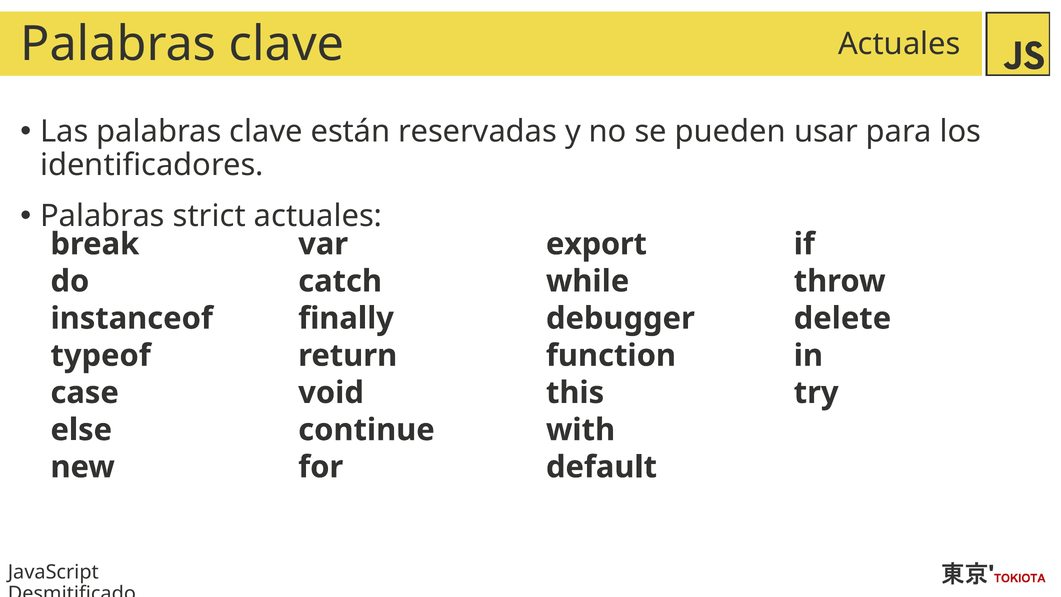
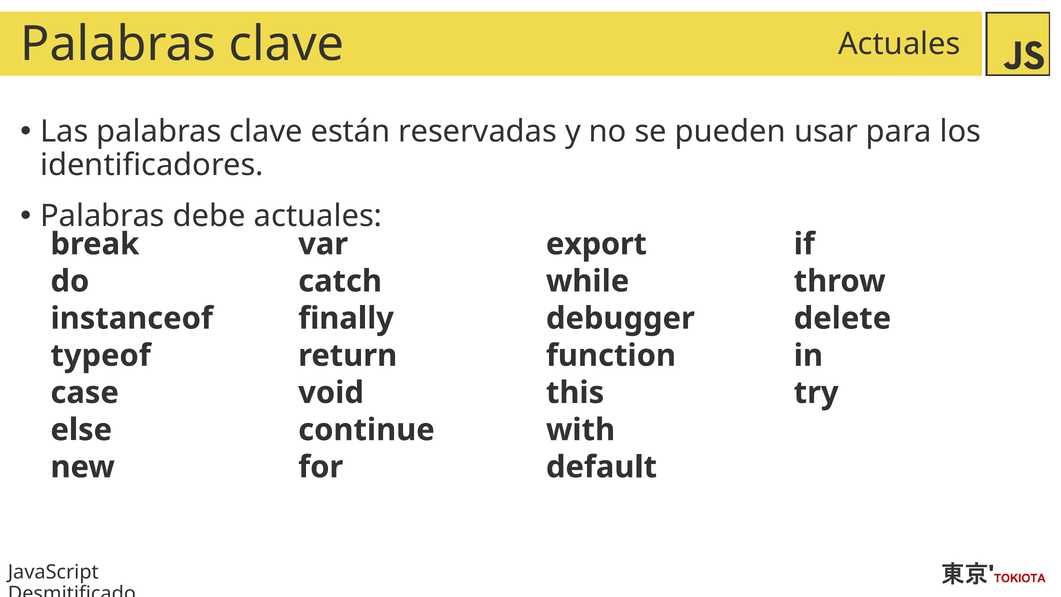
strict: strict -> debe (209, 216)
